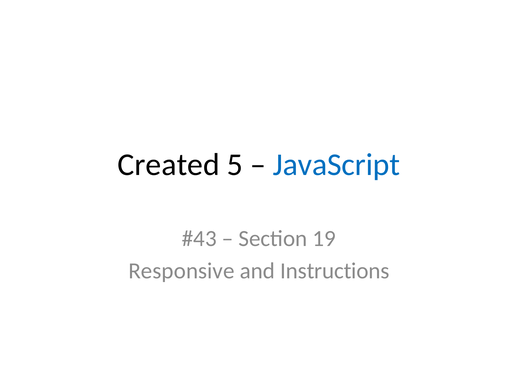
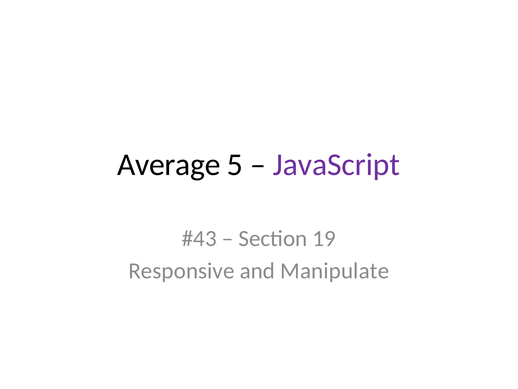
Created: Created -> Average (169, 165)
JavaScript colour: blue -> purple (337, 165)
Instructions: Instructions -> Manipulate (335, 270)
